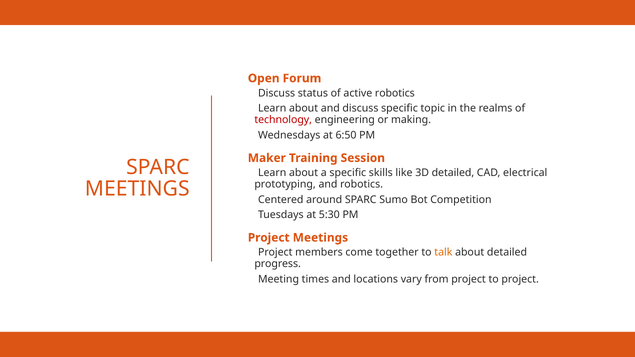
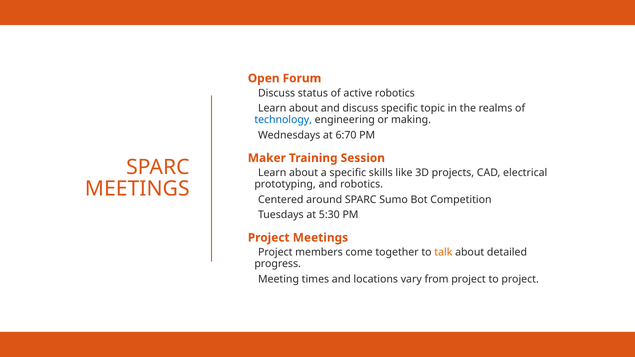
technology colour: red -> blue (283, 120)
6:50: 6:50 -> 6:70 (346, 135)
3D detailed: detailed -> projects (453, 173)
